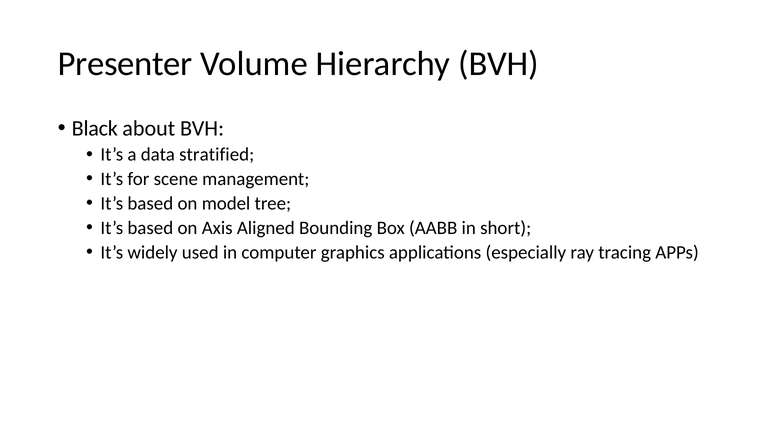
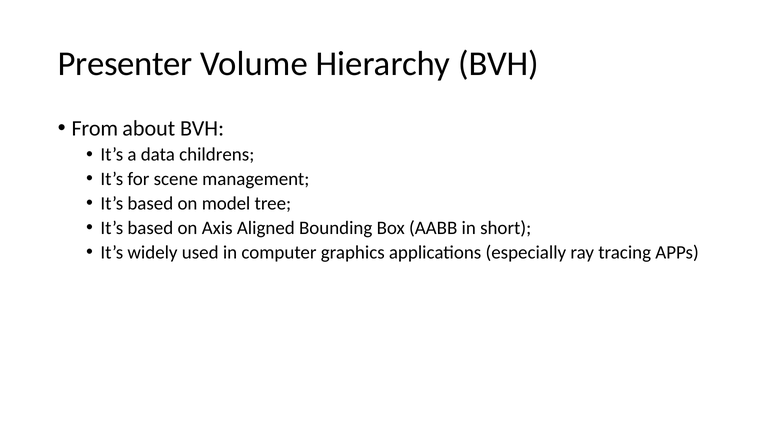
Black: Black -> From (95, 128)
stratified: stratified -> childrens (217, 154)
